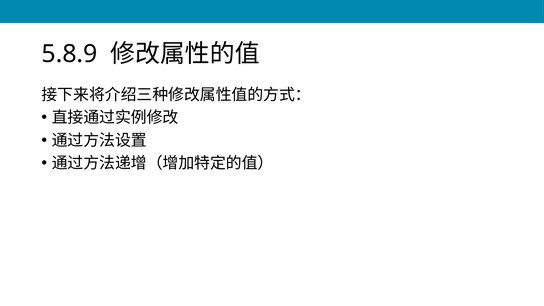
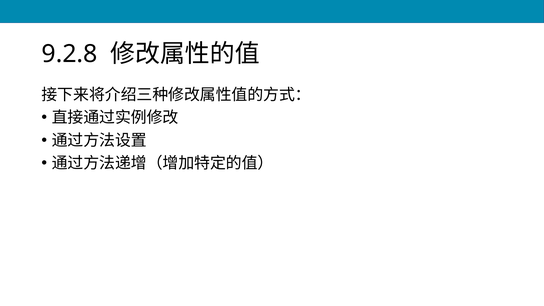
5.8.9: 5.8.9 -> 9.2.8 (70, 54)
